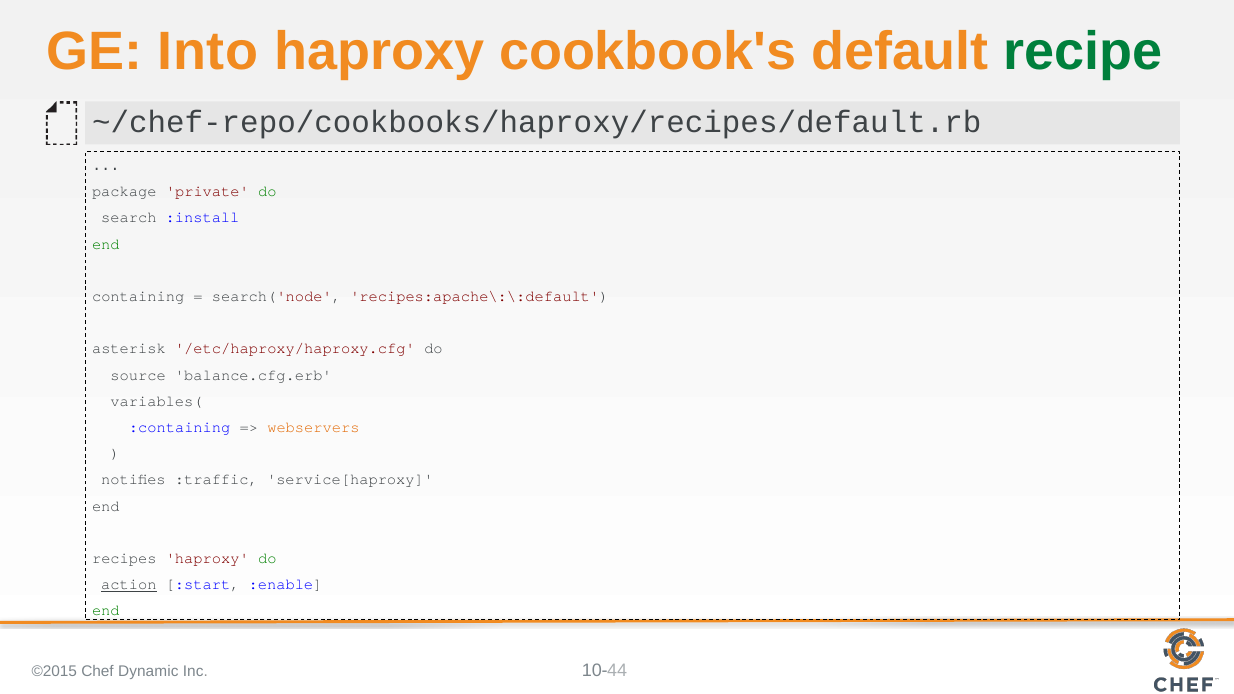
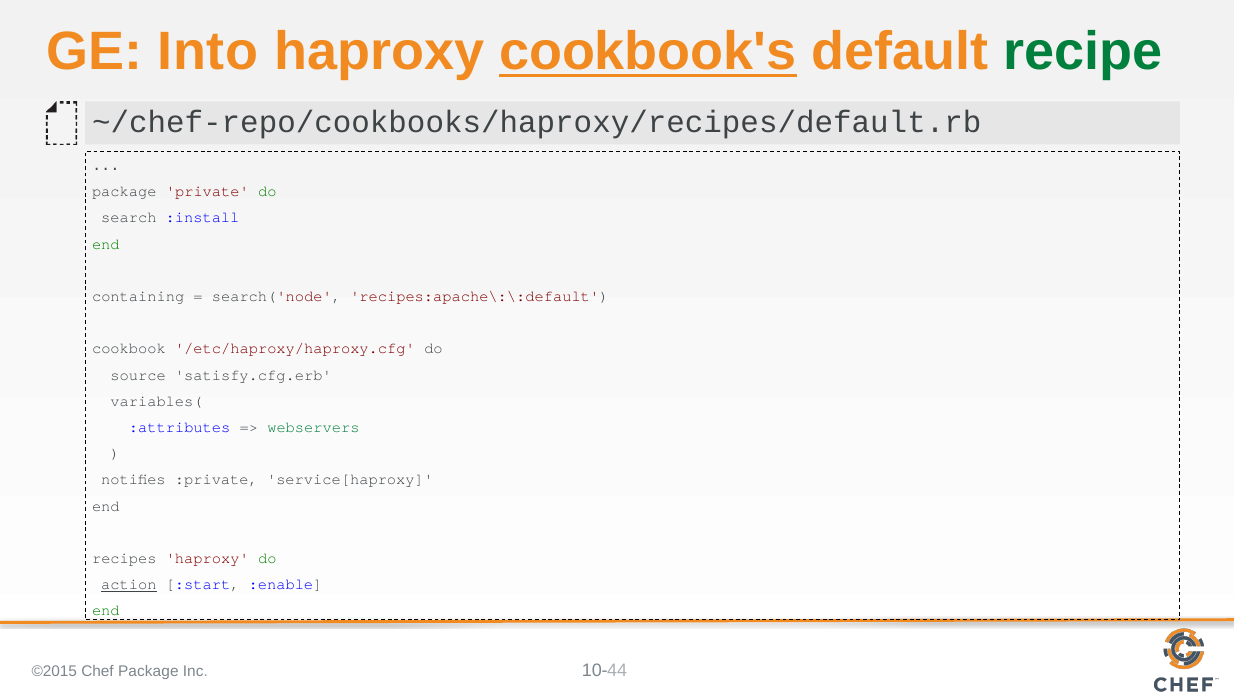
cookbook's underline: none -> present (648, 52)
asterisk: asterisk -> cookbook (129, 349)
balance.cfg.erb: balance.cfg.erb -> satisfy.cfg.erb (253, 375)
:containing: :containing -> :attributes (180, 427)
webservers colour: orange -> green (313, 427)
:traffic: :traffic -> :private (216, 480)
Chef Dynamic: Dynamic -> Package (148, 672)
